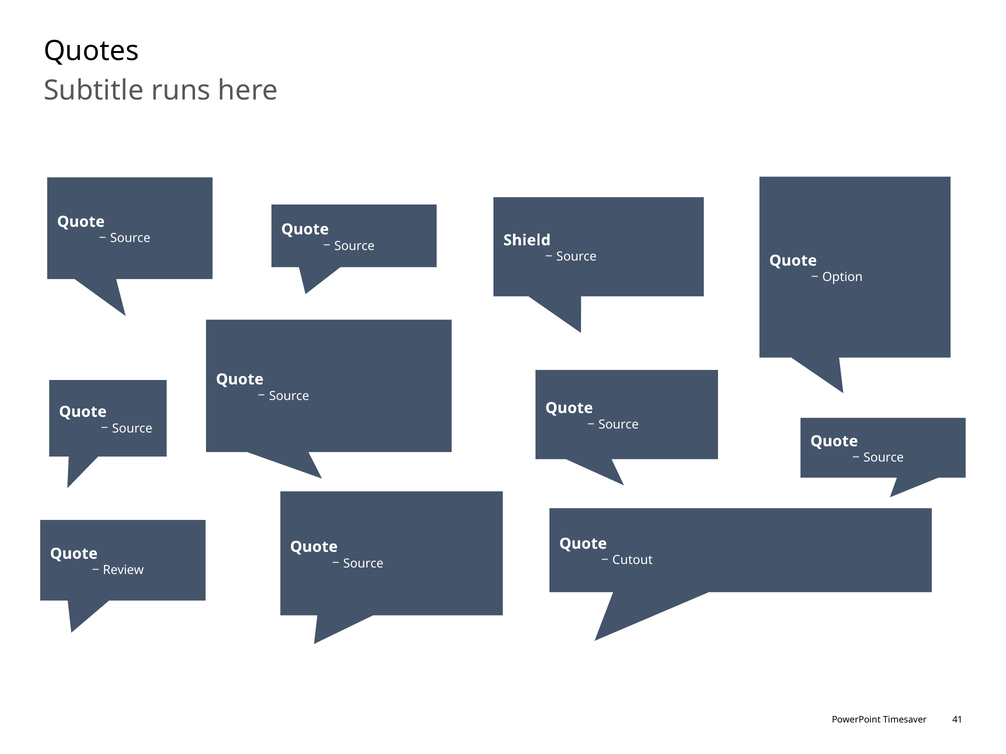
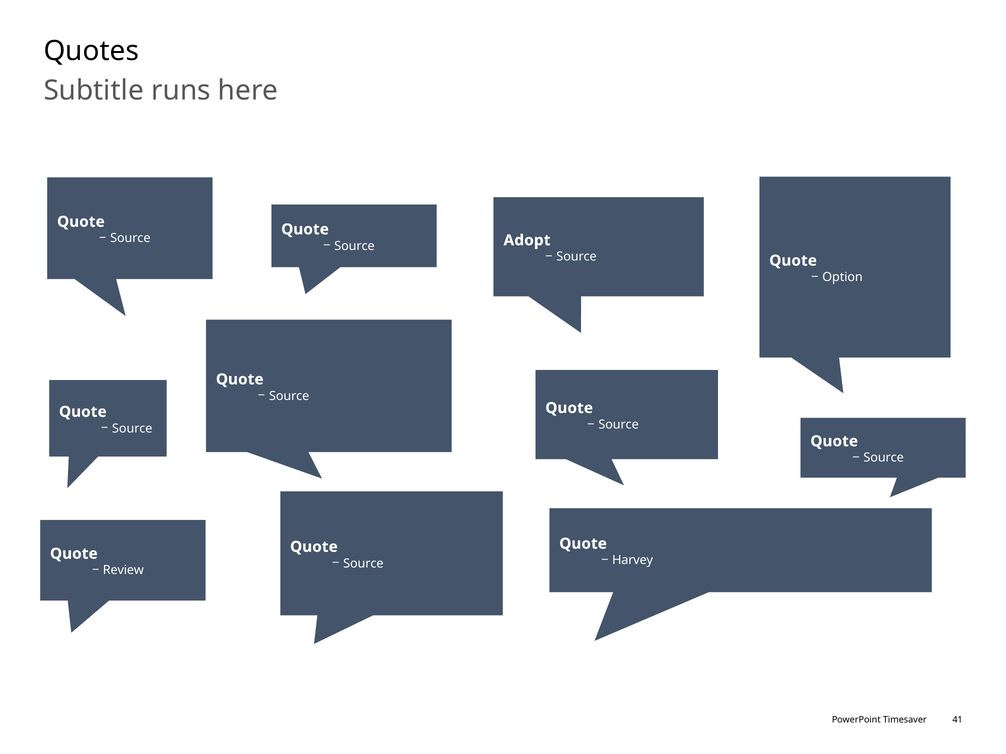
Shield: Shield -> Adopt (527, 240)
Cutout: Cutout -> Harvey (633, 561)
